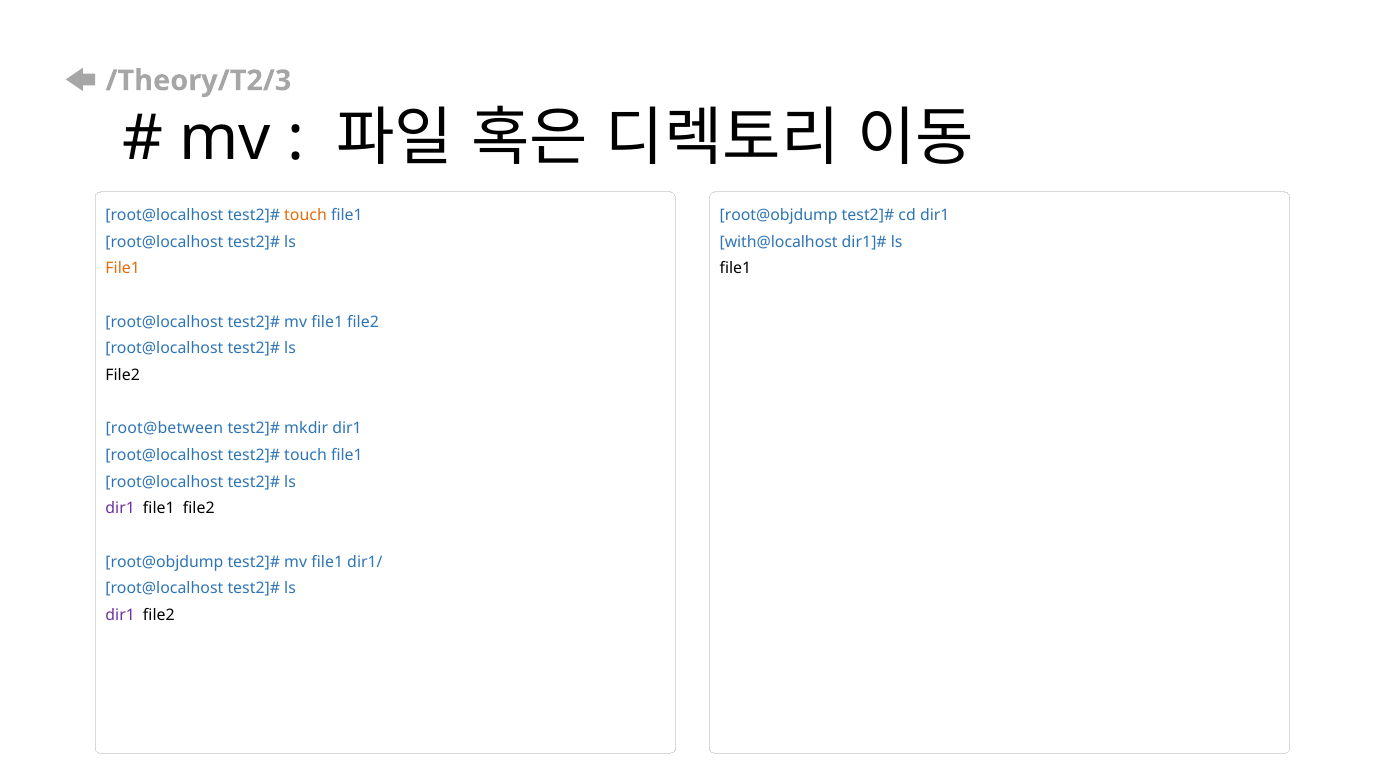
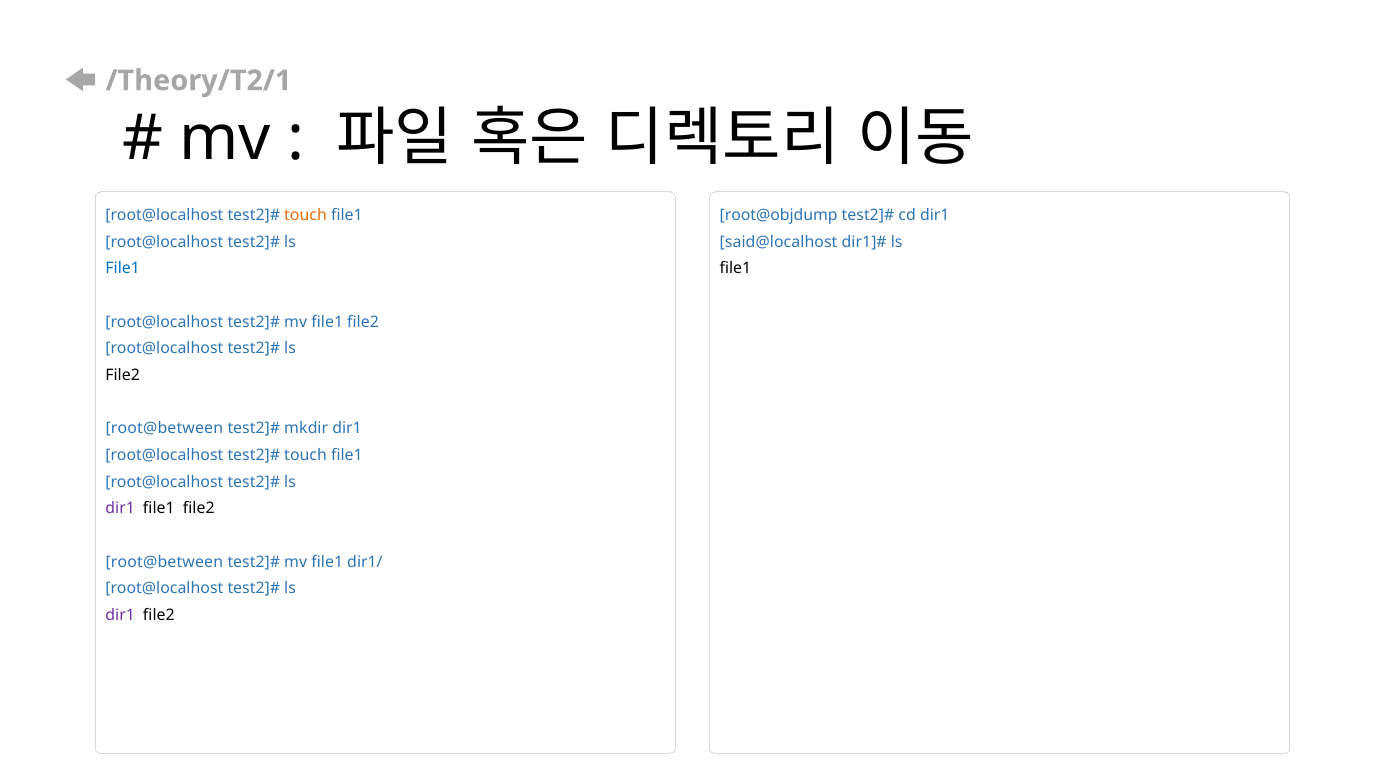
/Theory/T2/3: /Theory/T2/3 -> /Theory/T2/1 (199, 81)
with@localhost: with@localhost -> said@localhost (779, 242)
File1 colour: orange -> blue (123, 269)
root@objdump: root@objdump -> root@between (164, 562)
